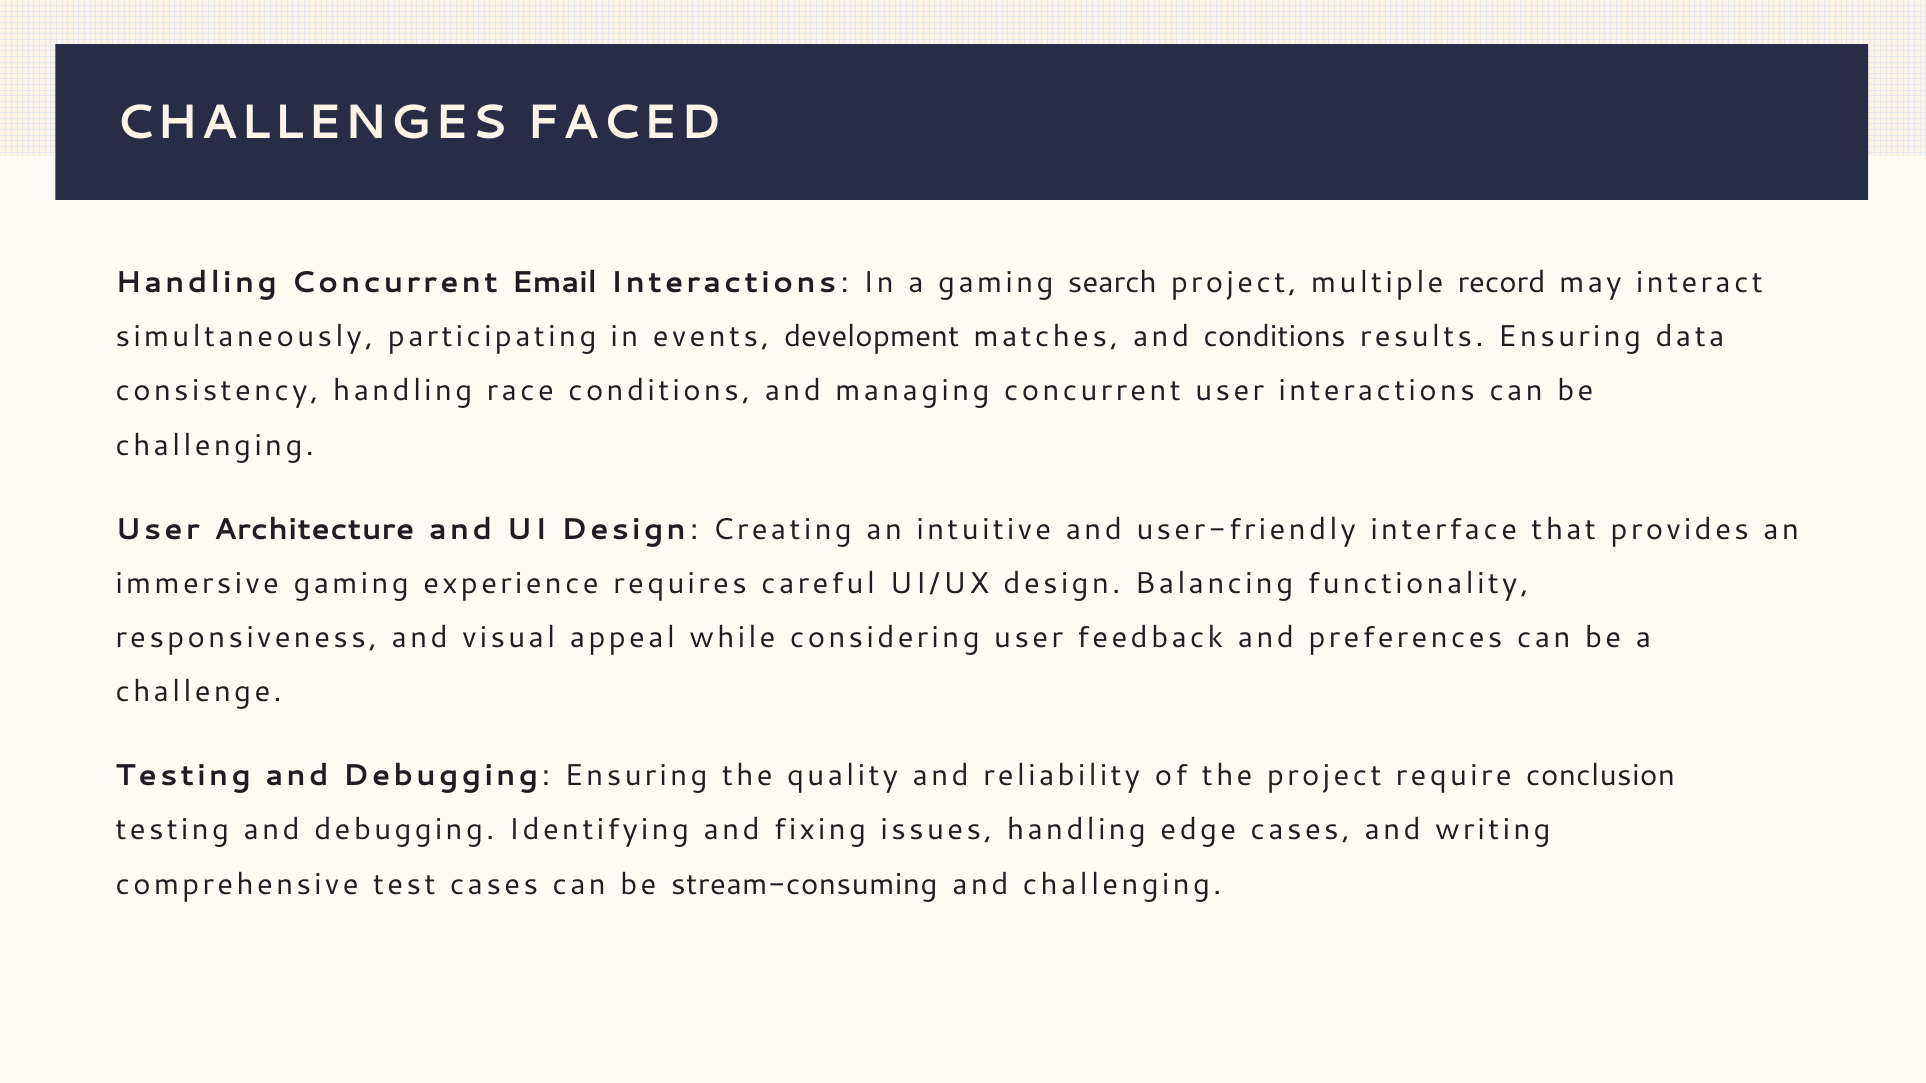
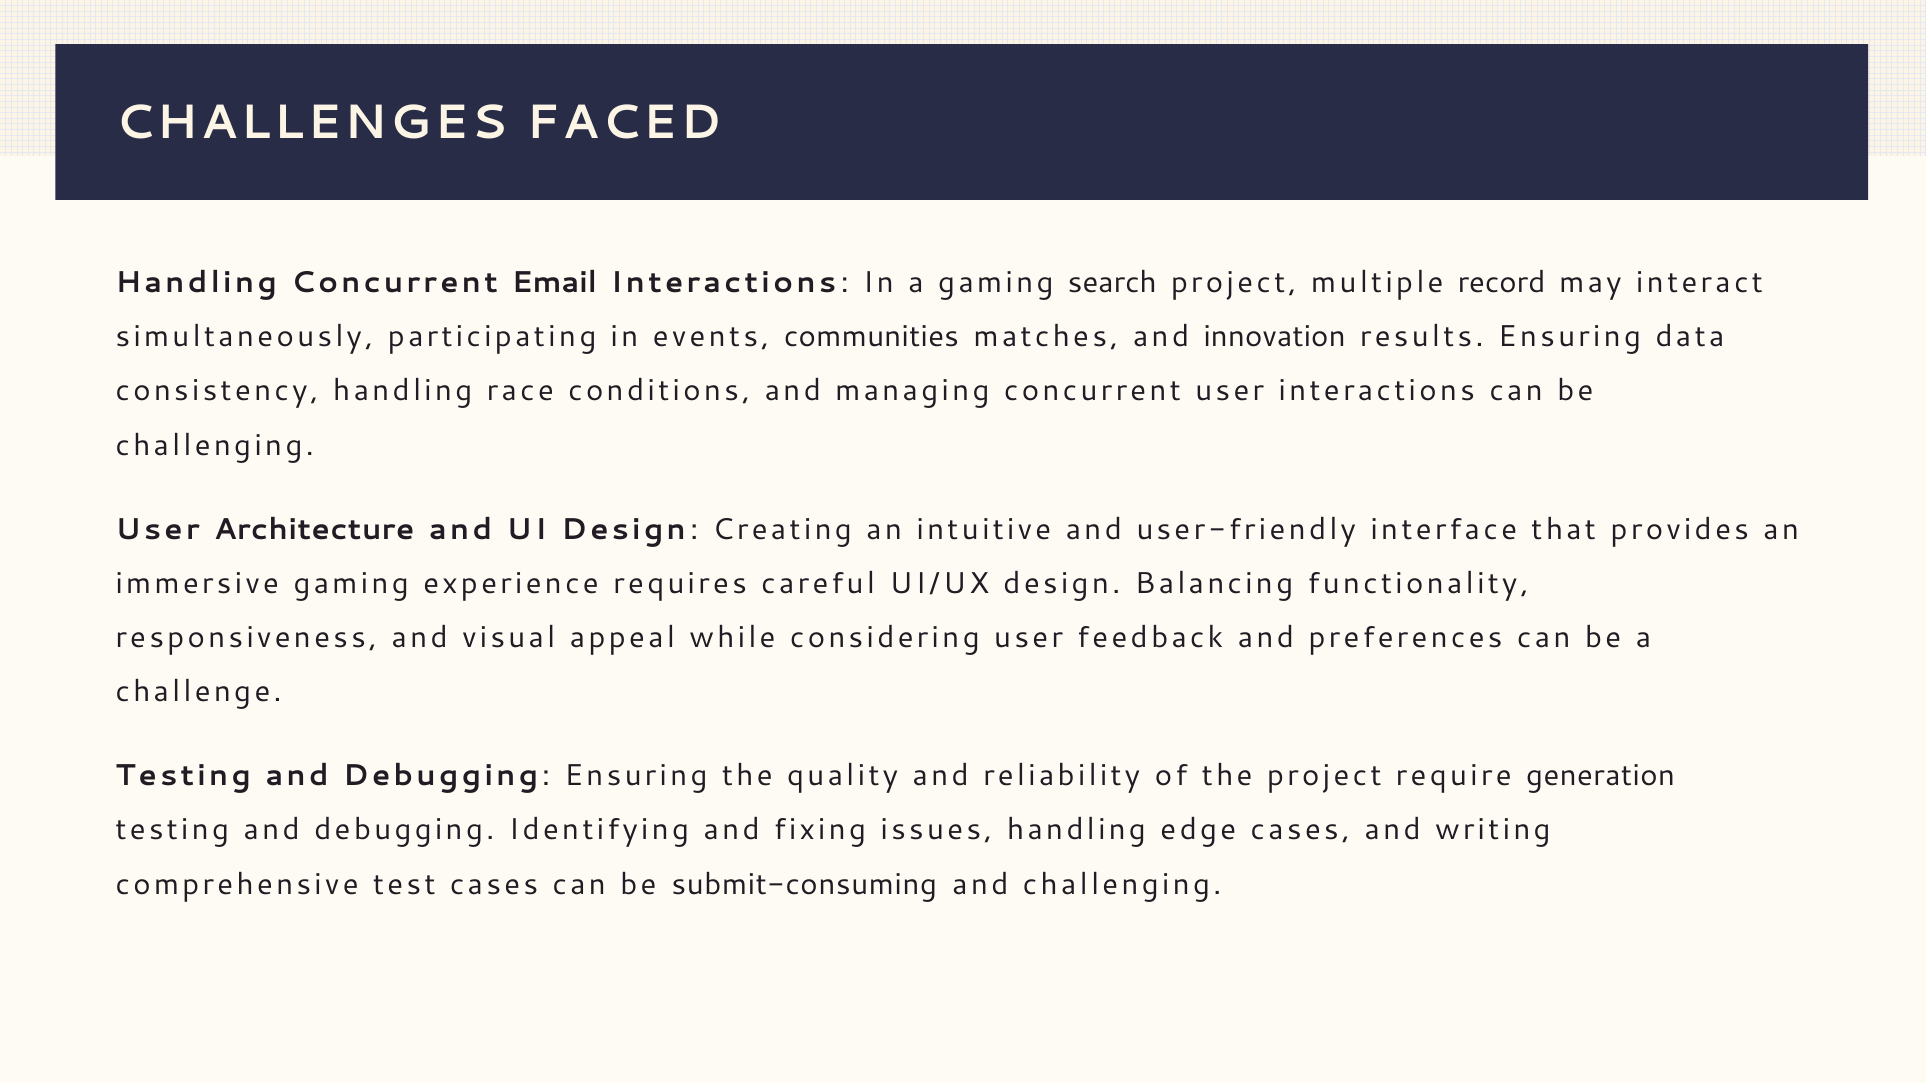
development: development -> communities (871, 337)
and conditions: conditions -> innovation (1275, 337)
conclusion: conclusion -> generation (1601, 776)
stream-consuming: stream-consuming -> submit-consuming (804, 884)
